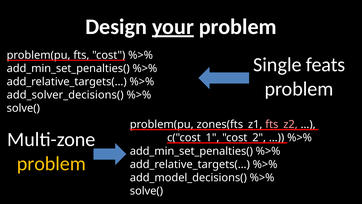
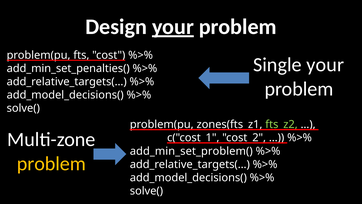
Single feats: feats -> your (325, 65)
add_solver_decisions(: add_solver_decisions( -> add_model_decisions( (65, 95)
fts_z2 colour: pink -> light green (282, 124)
add_min_set_penalties(: add_min_set_penalties( -> add_min_set_problem( (191, 151)
